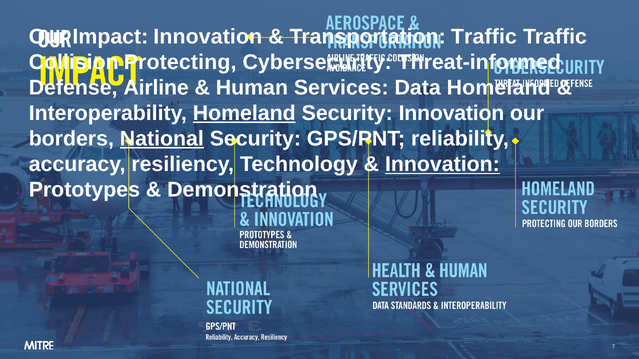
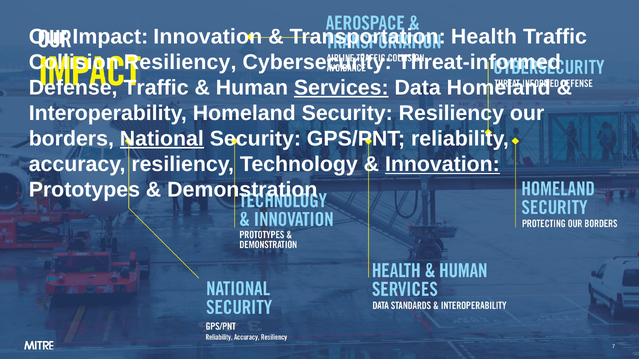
Transportation Traffic: Traffic -> Health (484, 37)
Collision Protecting: Protecting -> Resiliency (180, 62)
Defense Airline: Airline -> Traffic (156, 88)
Services underline: none -> present (341, 88)
Homeland underline: present -> none (244, 113)
Security Innovation: Innovation -> Resiliency (451, 113)
